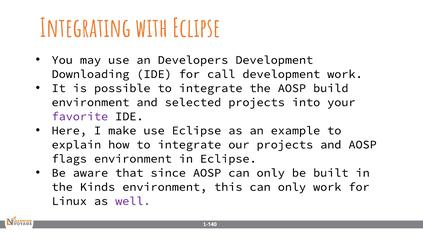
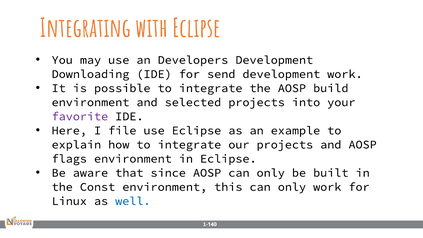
call: call -> send (221, 74)
make: make -> file (122, 130)
Kinds: Kinds -> Const (98, 187)
well colour: purple -> blue (133, 201)
